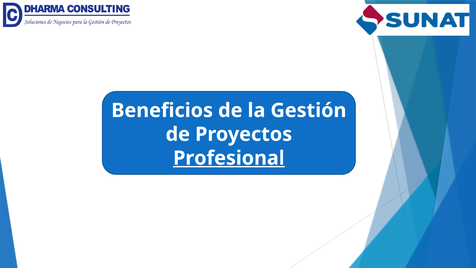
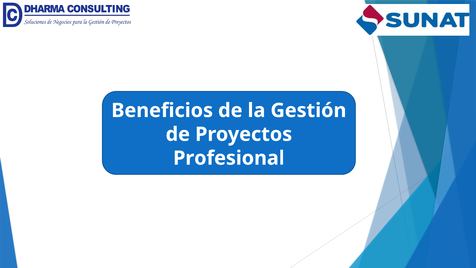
Profesional underline: present -> none (229, 158)
